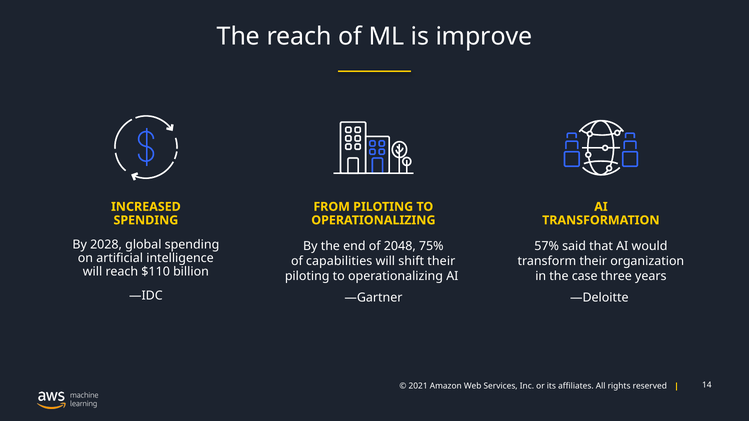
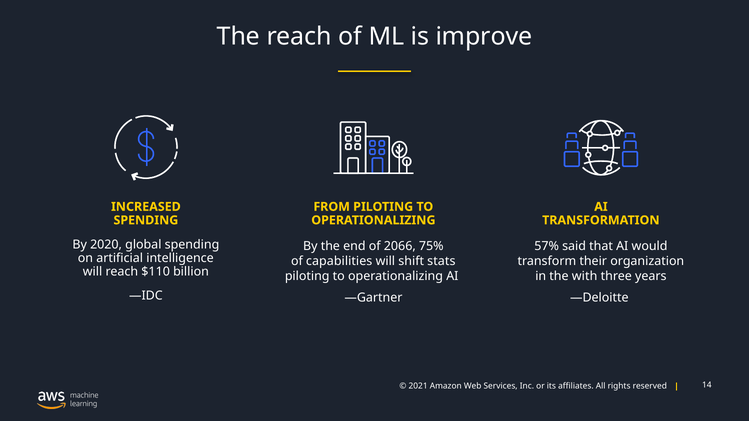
2028: 2028 -> 2020 (106, 245)
2048: 2048 -> 2066 (400, 247)
shift their: their -> stats (441, 262)
case: case -> with (585, 277)
